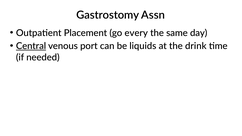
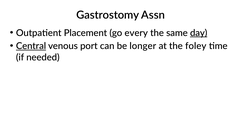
day underline: none -> present (199, 33)
liquids: liquids -> longer (143, 46)
drink: drink -> foley (196, 46)
